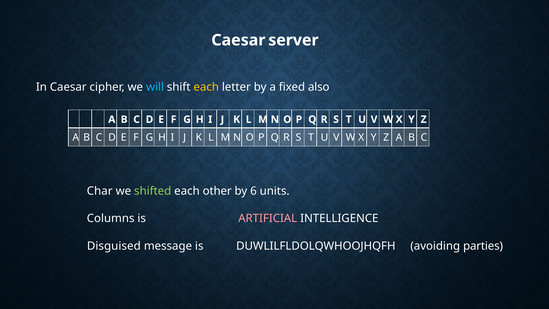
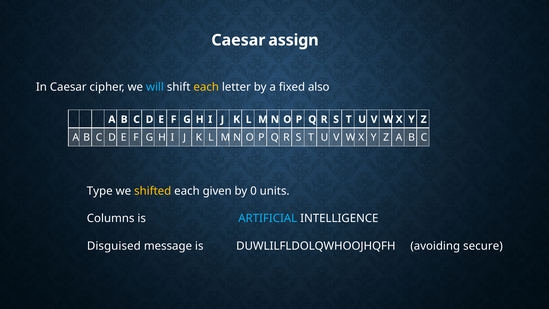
server: server -> assign (293, 40)
Char: Char -> Type (100, 191)
shifted colour: light green -> yellow (153, 191)
other: other -> given (217, 191)
6: 6 -> 0 (253, 191)
ARTIFICIAL colour: pink -> light blue (268, 218)
parties: parties -> secure (483, 246)
